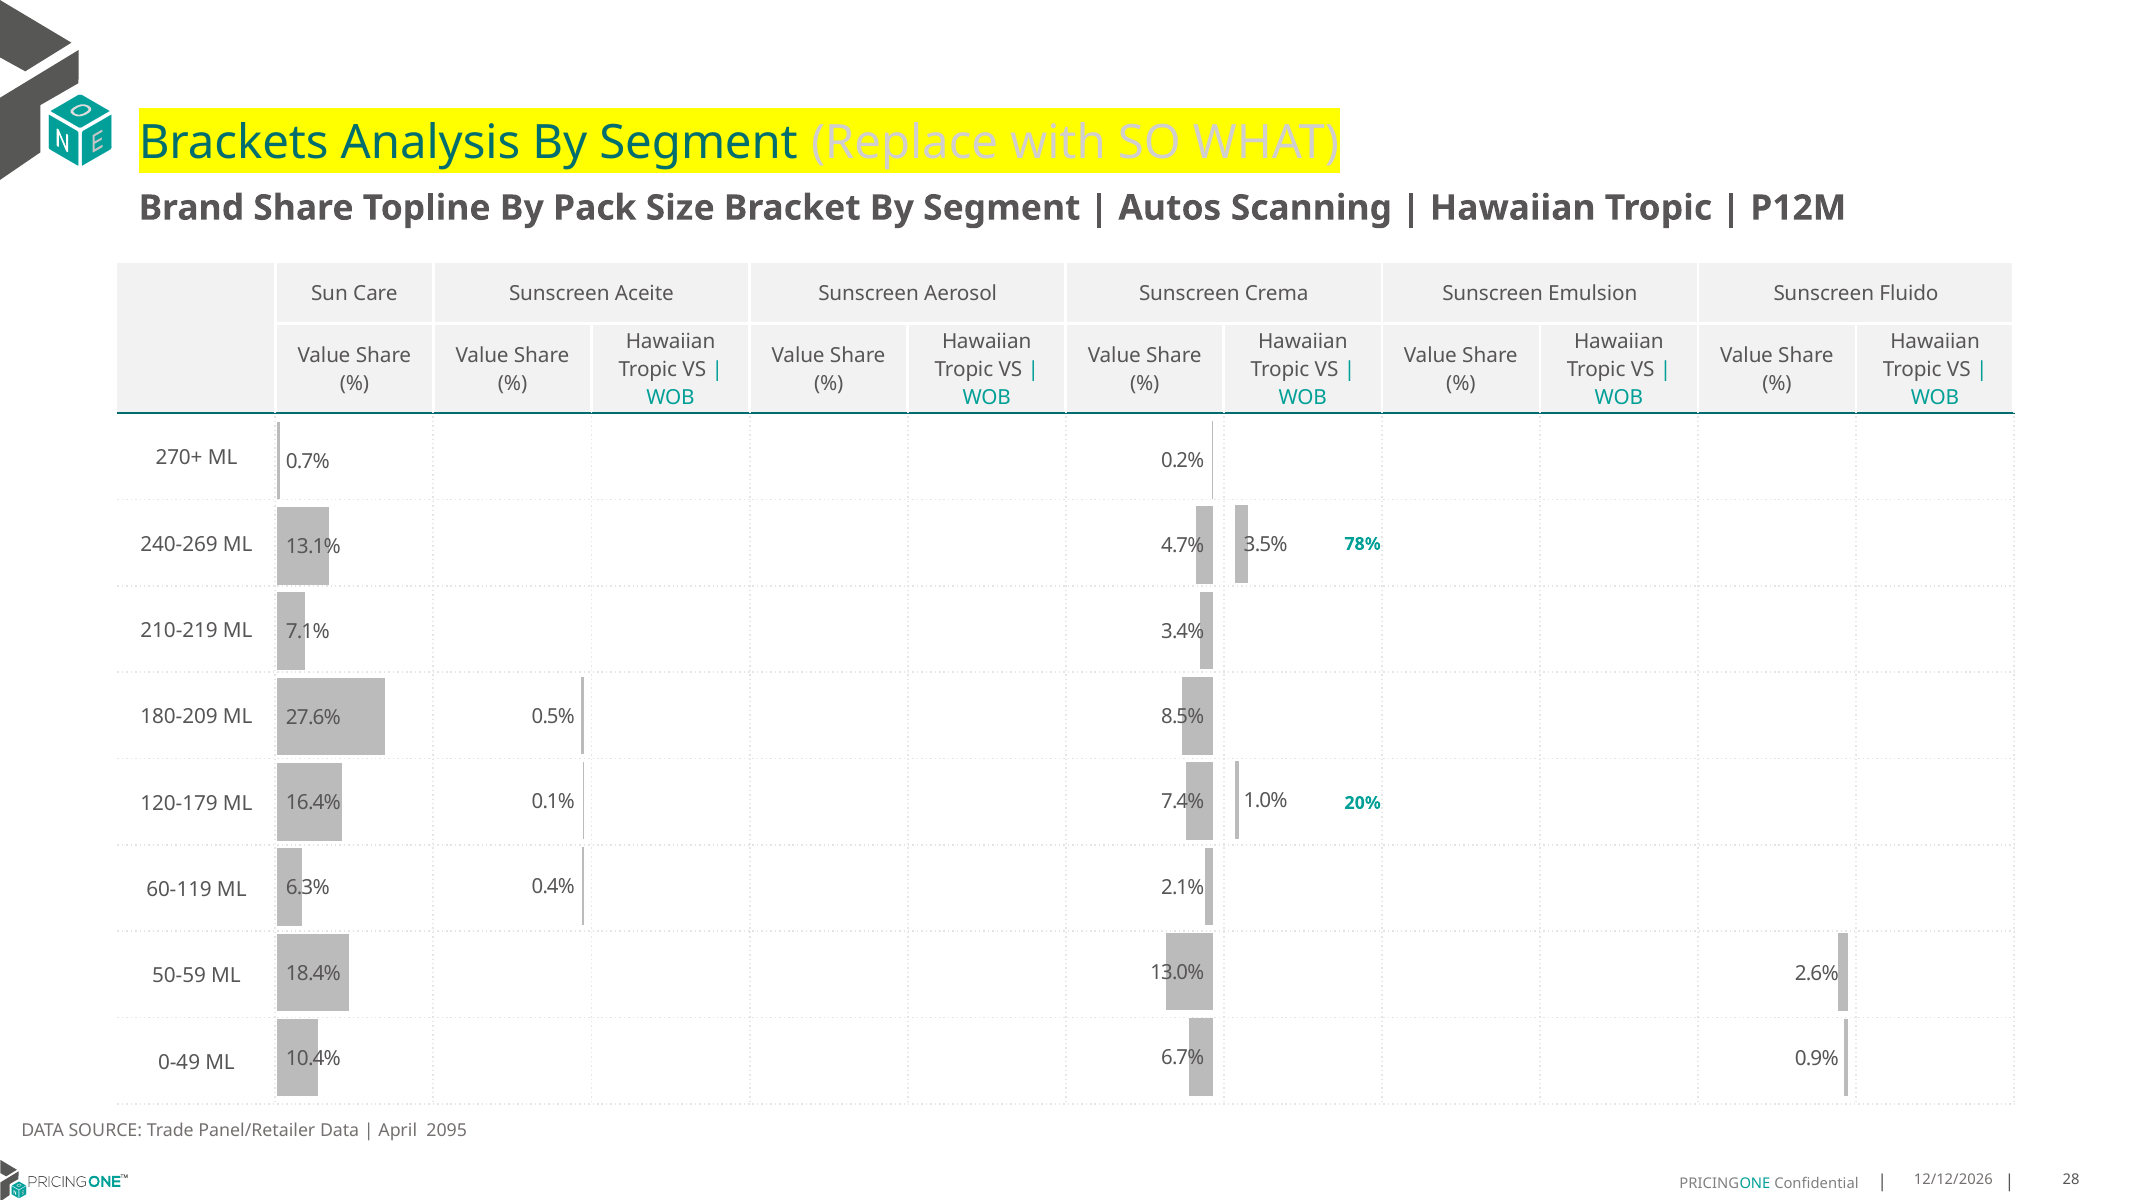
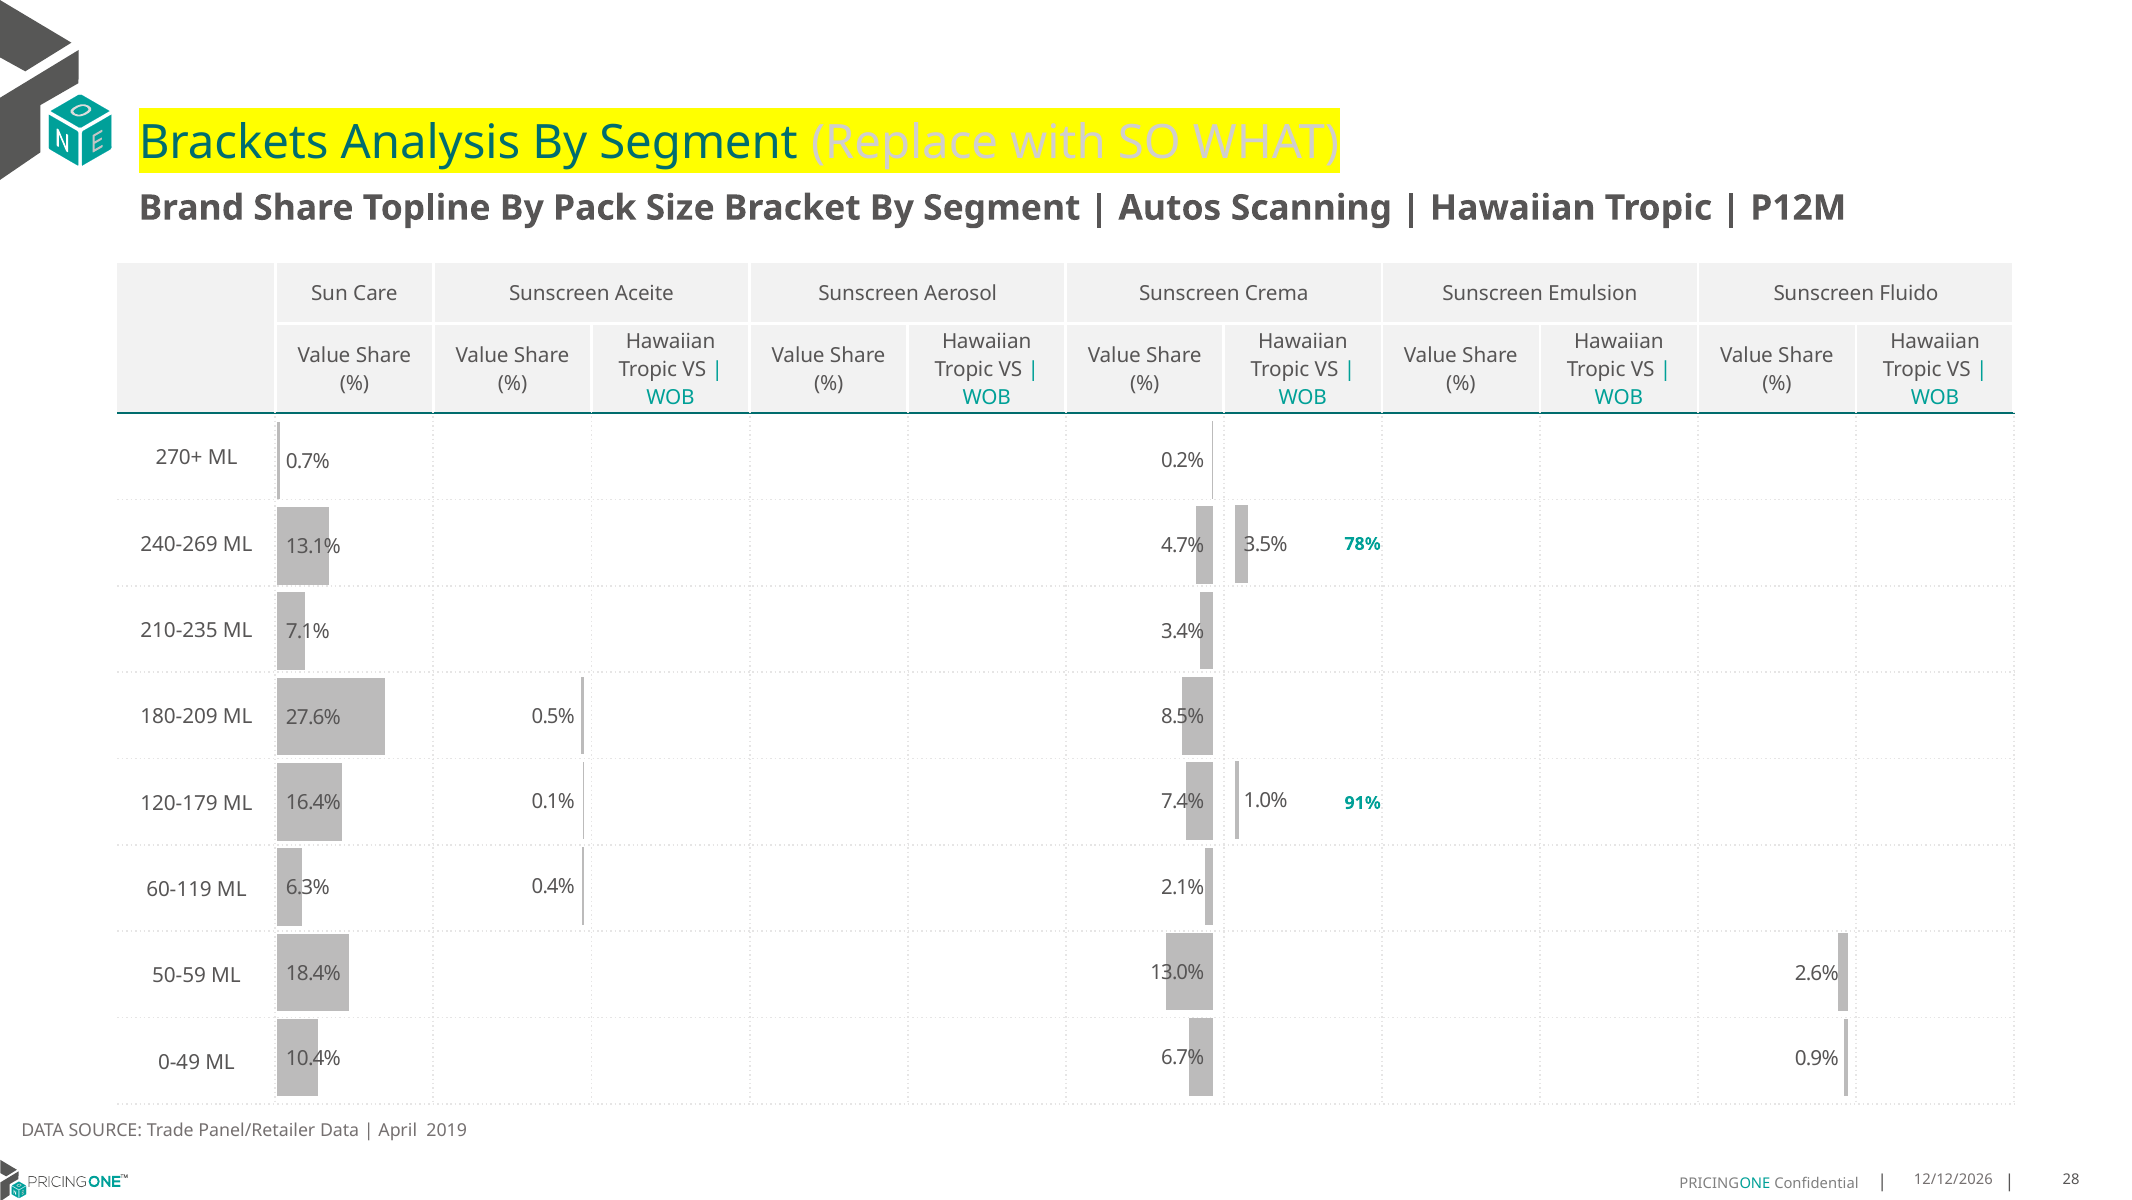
210-219: 210-219 -> 210-235 (179, 630)
20%: 20% -> 91% (1363, 803)
2095: 2095 -> 2019 (447, 1130)
